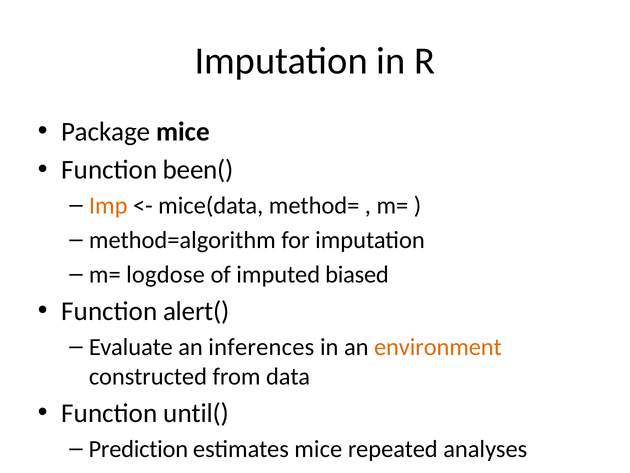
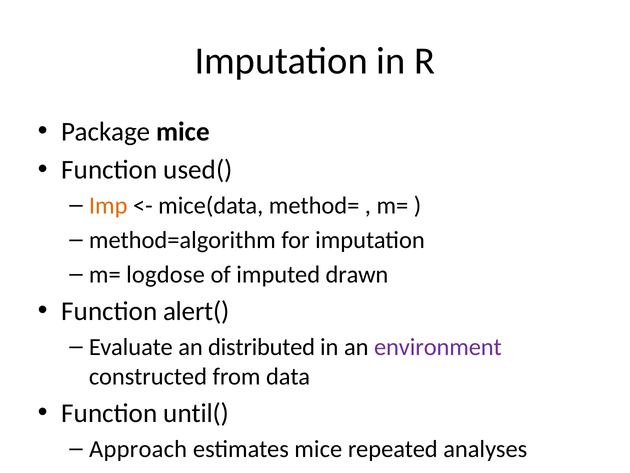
been(: been( -> used( (198, 170)
biased: biased -> drawn (357, 274)
inferences: inferences -> distributed (262, 347)
environment colour: orange -> purple (438, 347)
Prediction: Prediction -> Approach (138, 449)
